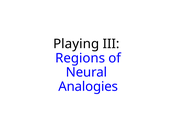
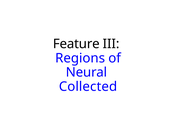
Playing: Playing -> Feature (76, 44)
Analogies: Analogies -> Collected (88, 87)
